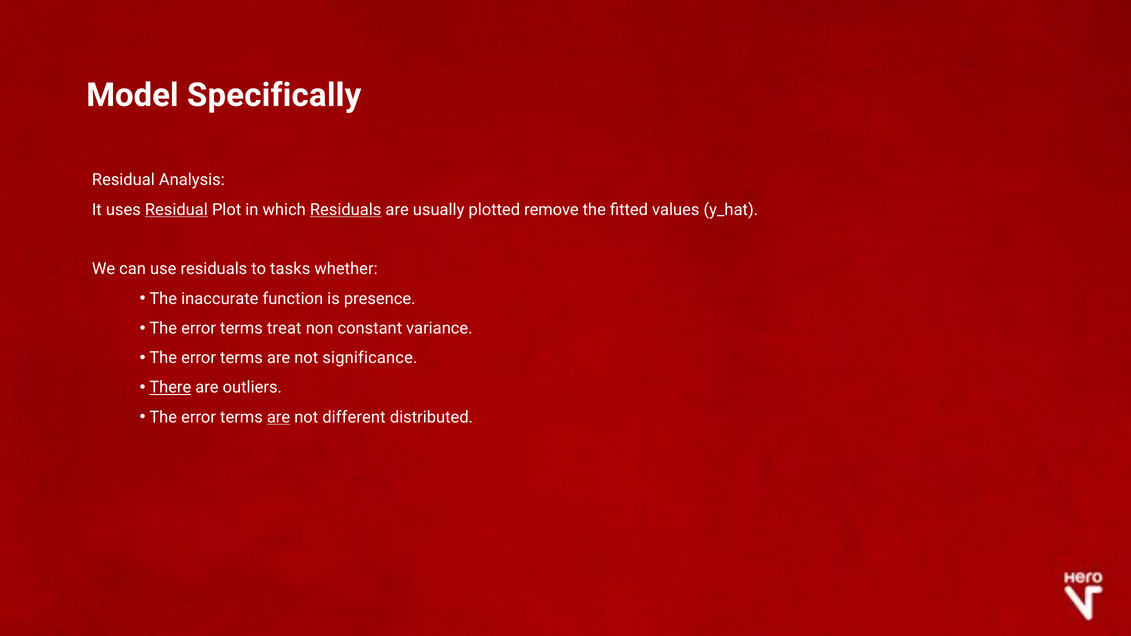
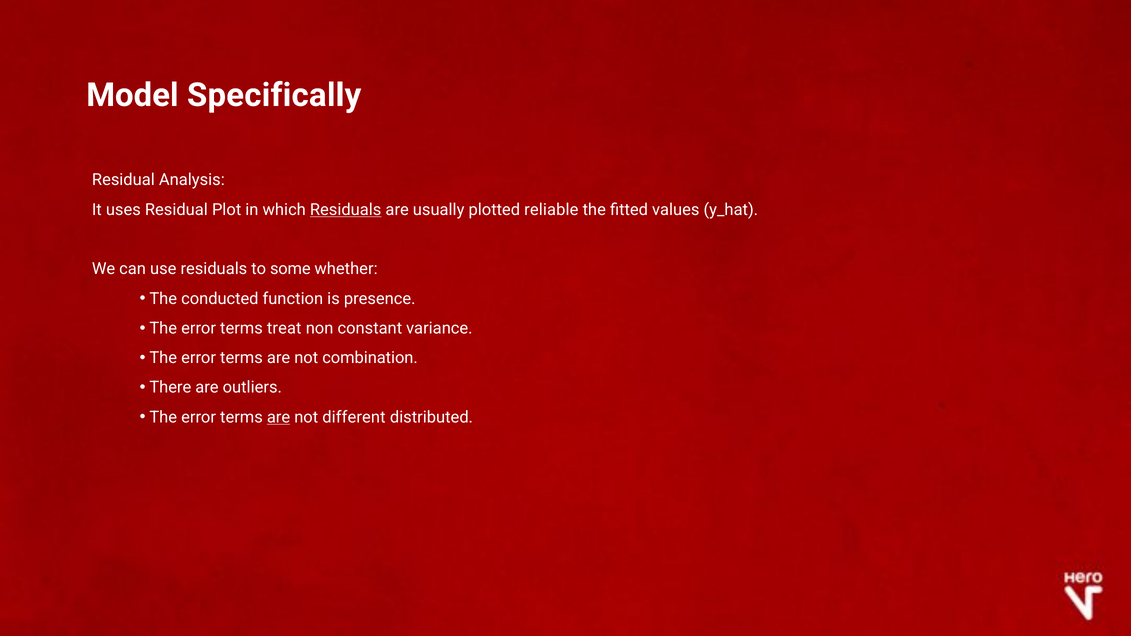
Residual underline: present -> none (176, 210)
remove: remove -> reliable (551, 210)
tasks: tasks -> some (290, 269)
inaccurate: inaccurate -> conducted (220, 299)
significance: significance -> combination (370, 358)
There underline: present -> none (170, 388)
